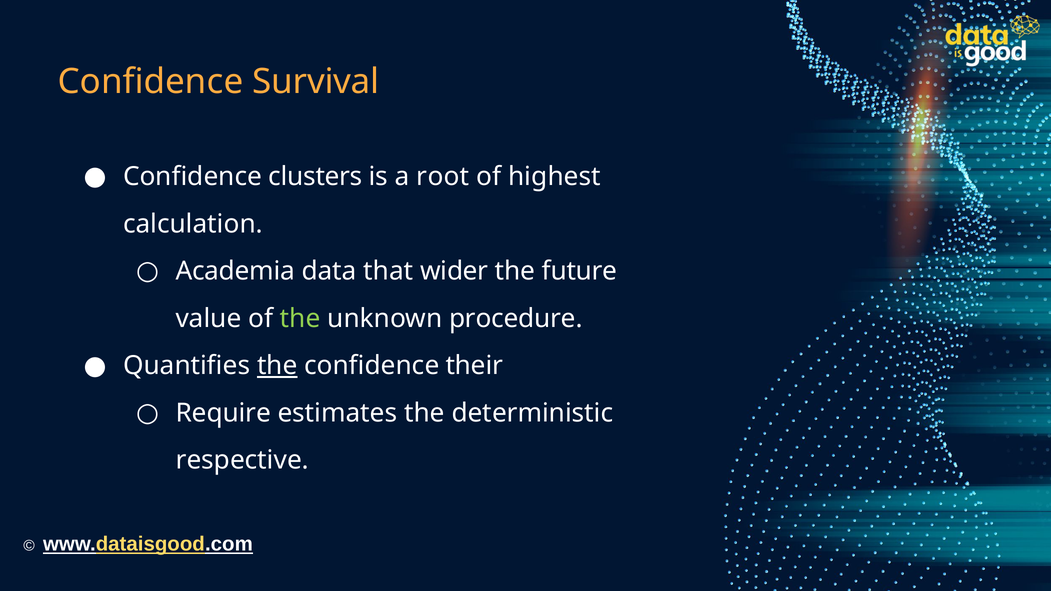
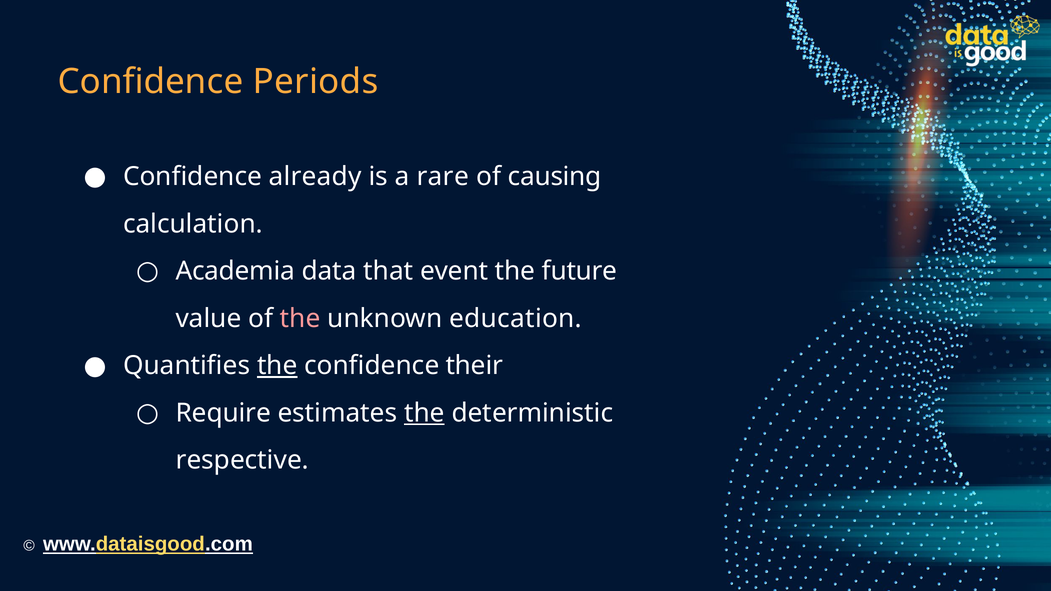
Survival: Survival -> Periods (316, 82)
clusters: clusters -> already (315, 177)
root: root -> rare (443, 177)
highest: highest -> causing (555, 177)
wider: wider -> event (454, 271)
the colour: light green -> pink (300, 319)
procedure: procedure -> education (516, 319)
the underline: none -> present (424, 413)
